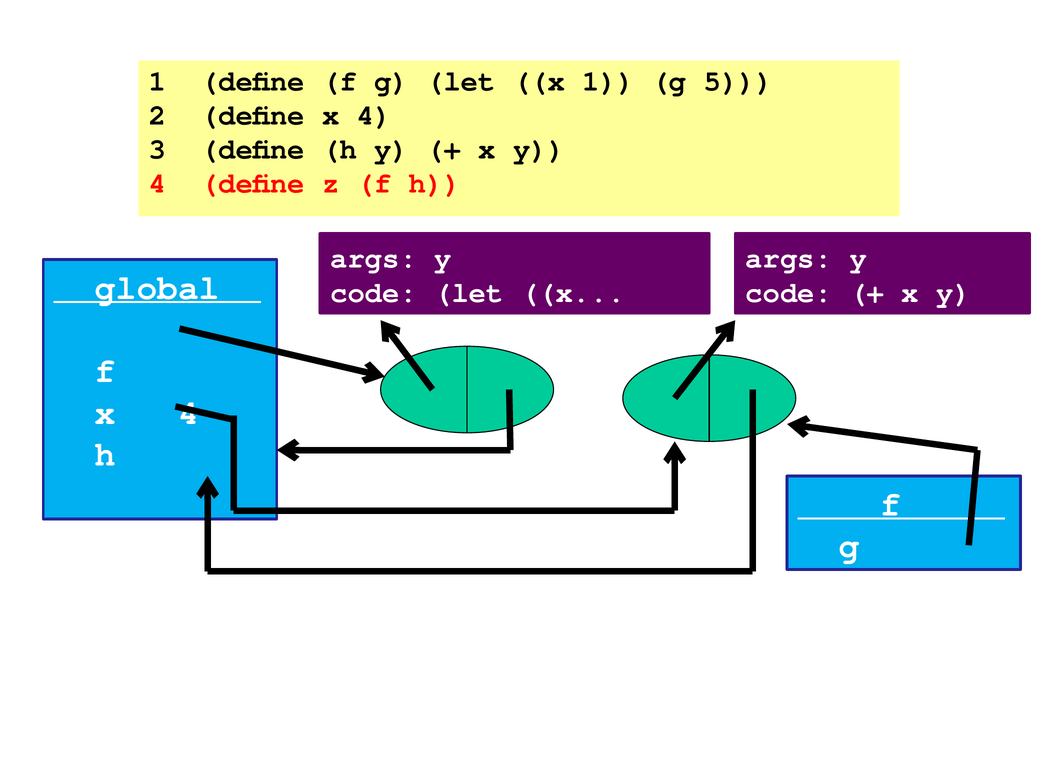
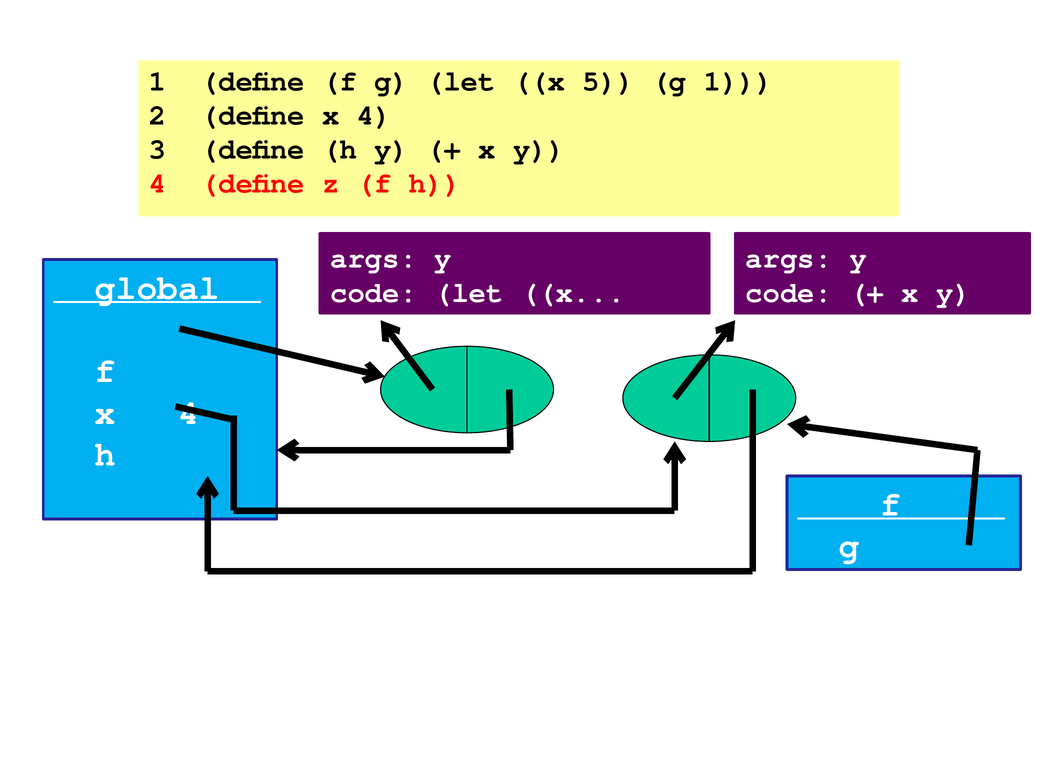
x 1: 1 -> 5 (608, 81)
g 5: 5 -> 1 (738, 81)
